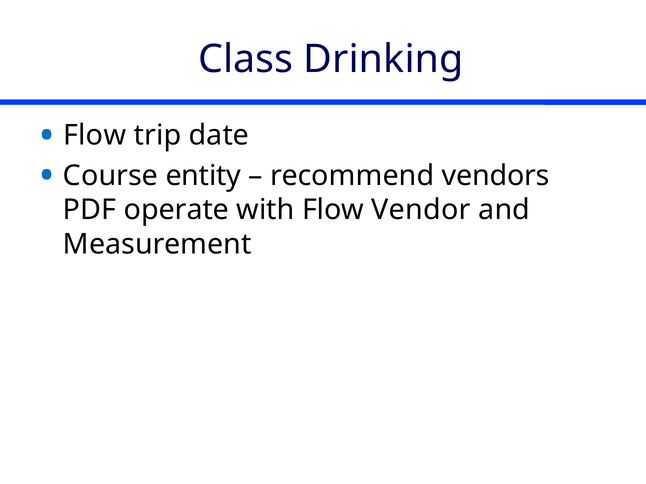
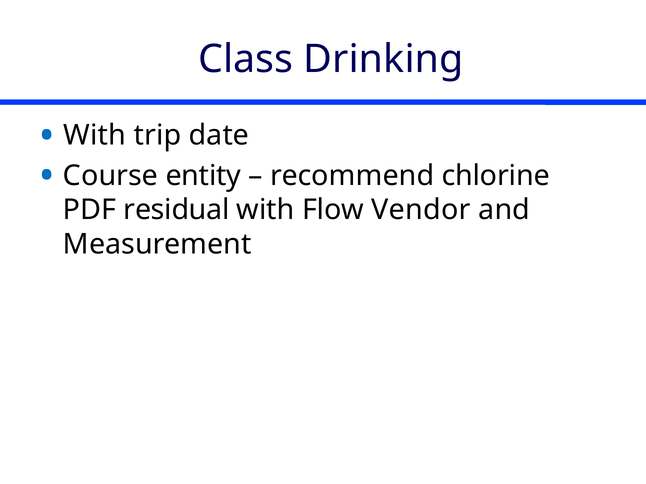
Flow: Flow -> With (95, 136)
vendors: vendors -> chlorine (496, 176)
operate: operate -> residual (177, 210)
